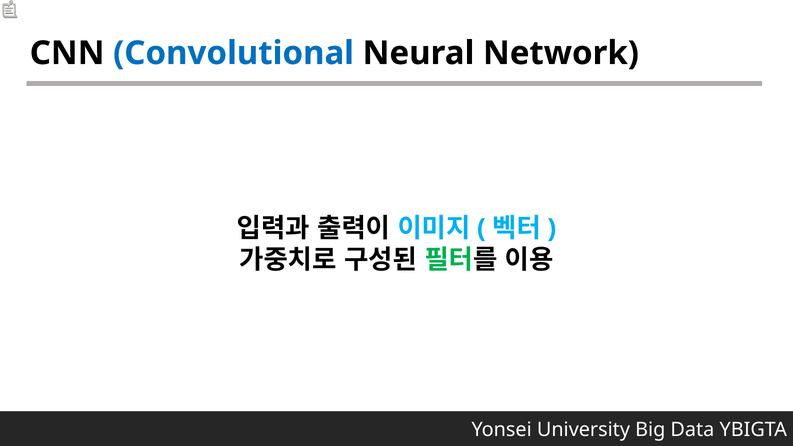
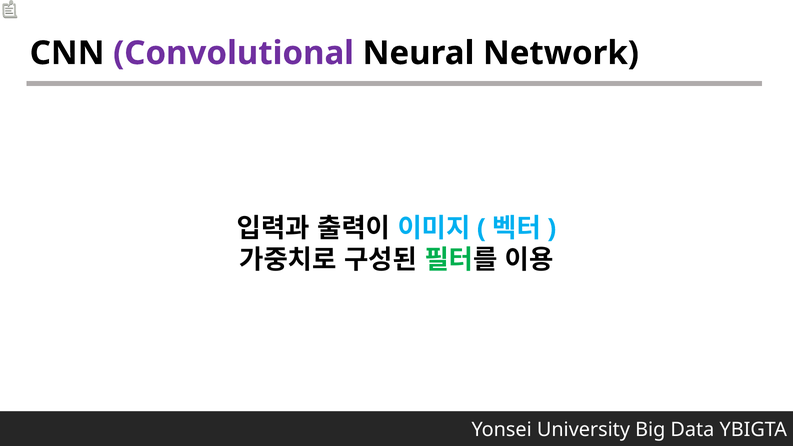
Convolutional colour: blue -> purple (234, 53)
